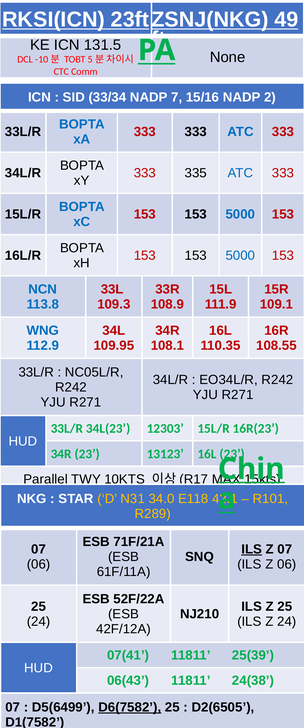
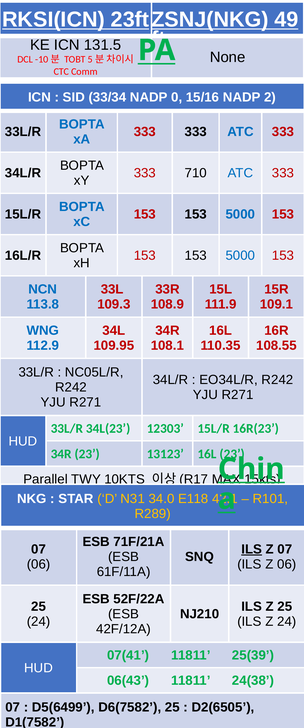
7: 7 -> 0 (177, 97)
335: 335 -> 710 (196, 173)
D6(7582 underline: present -> none (130, 707)
